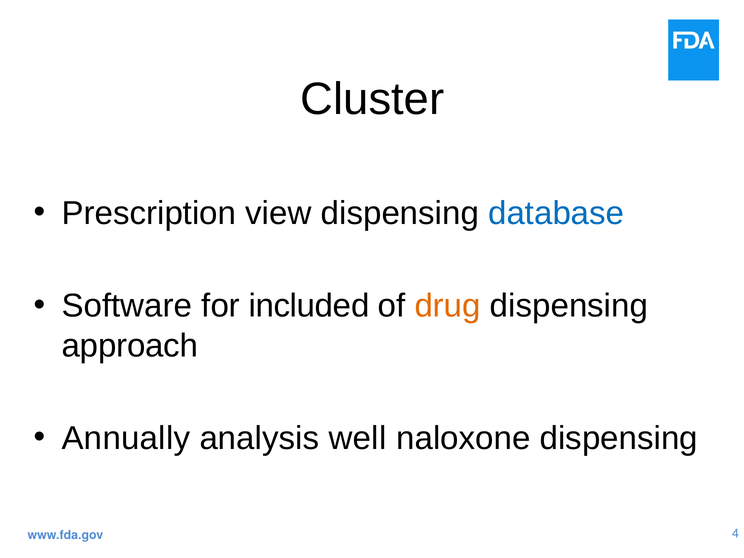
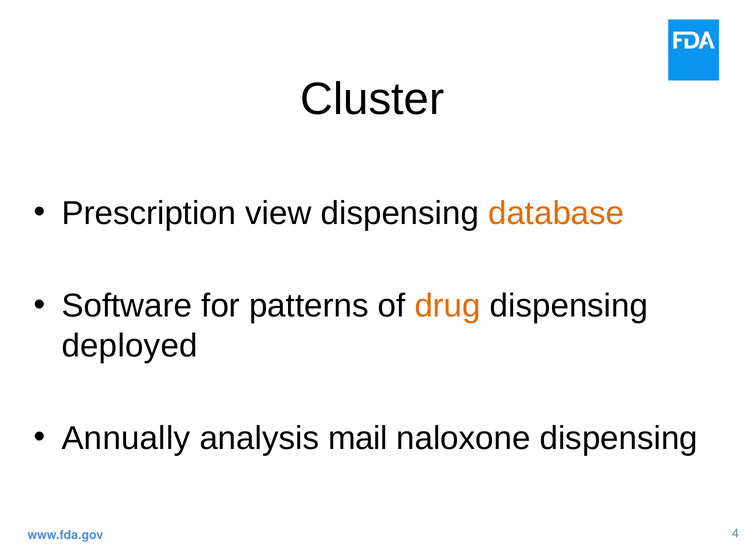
database colour: blue -> orange (556, 213)
included: included -> patterns (309, 306)
approach: approach -> deployed (130, 346)
well: well -> mail (358, 438)
